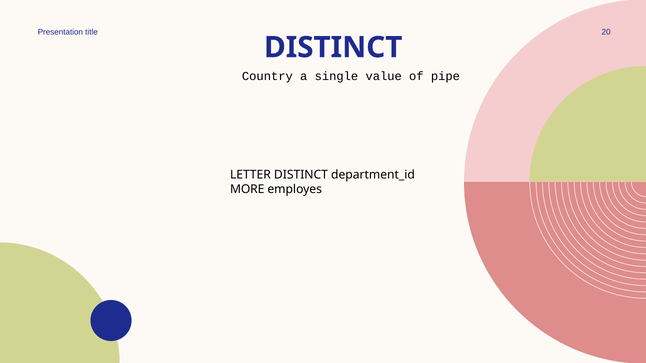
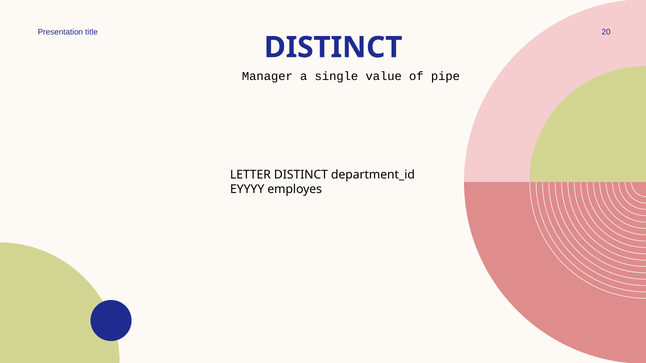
Country: Country -> Manager (267, 76)
MORE: MORE -> EYYYY (247, 190)
